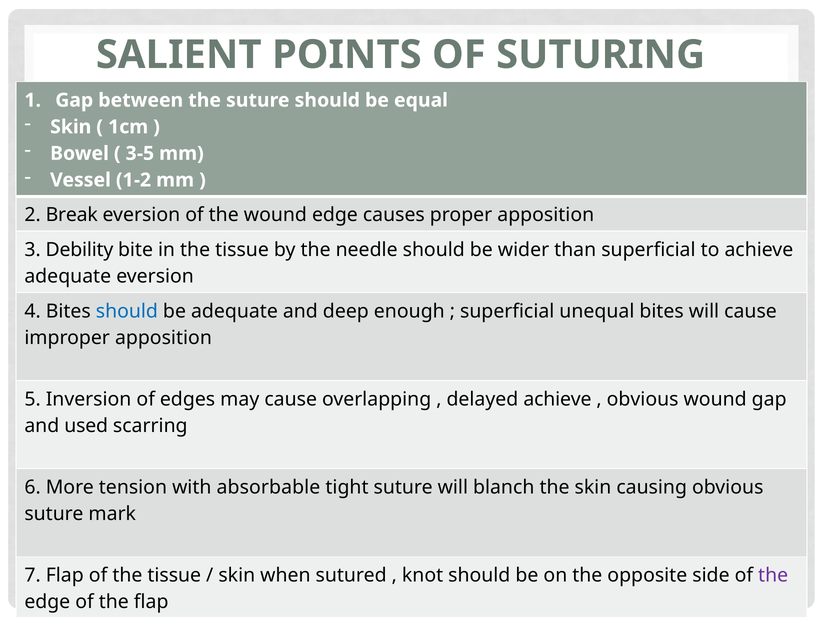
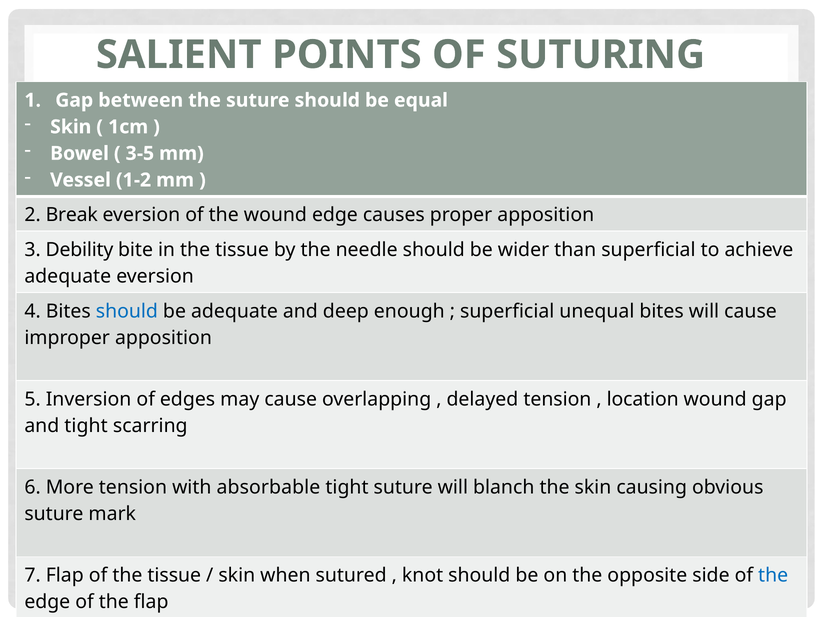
delayed achieve: achieve -> tension (557, 399)
obvious: obvious -> location (643, 399)
and used: used -> tight (86, 426)
the colour: purple -> blue (773, 576)
